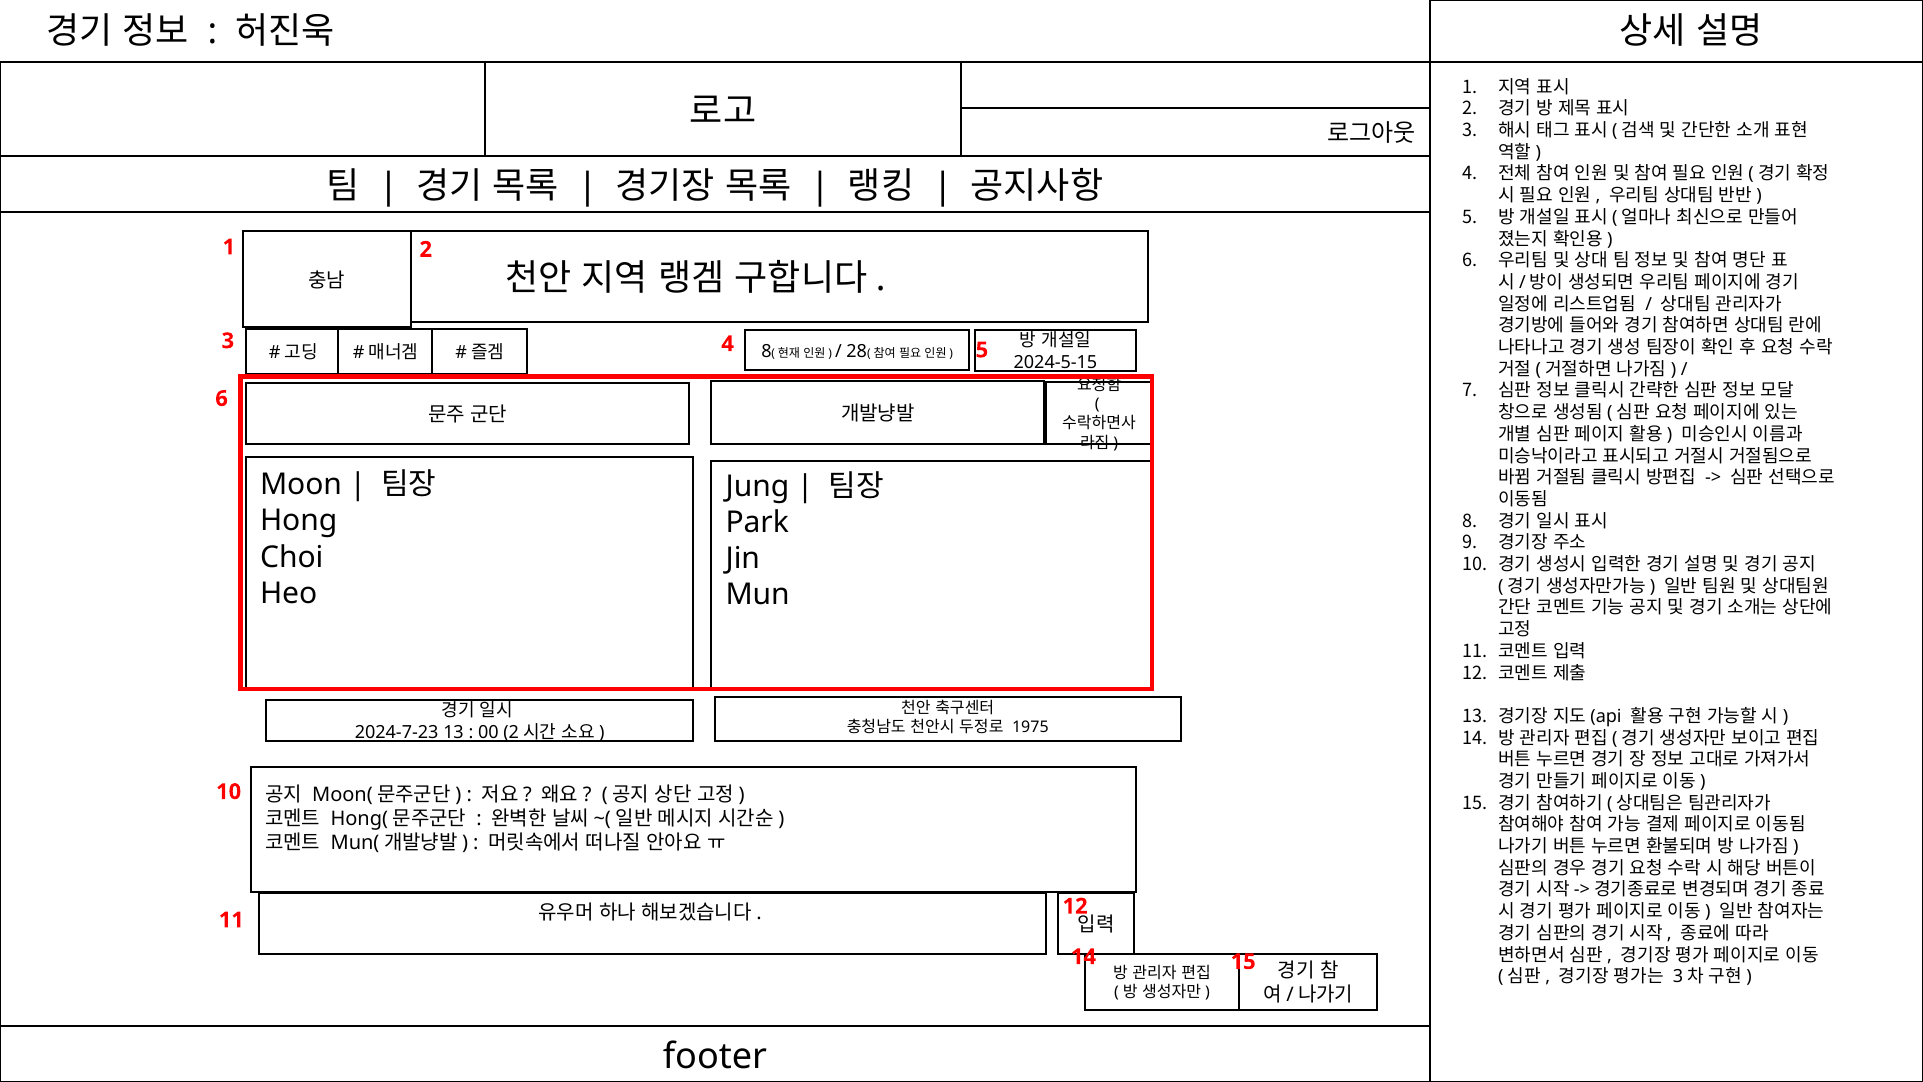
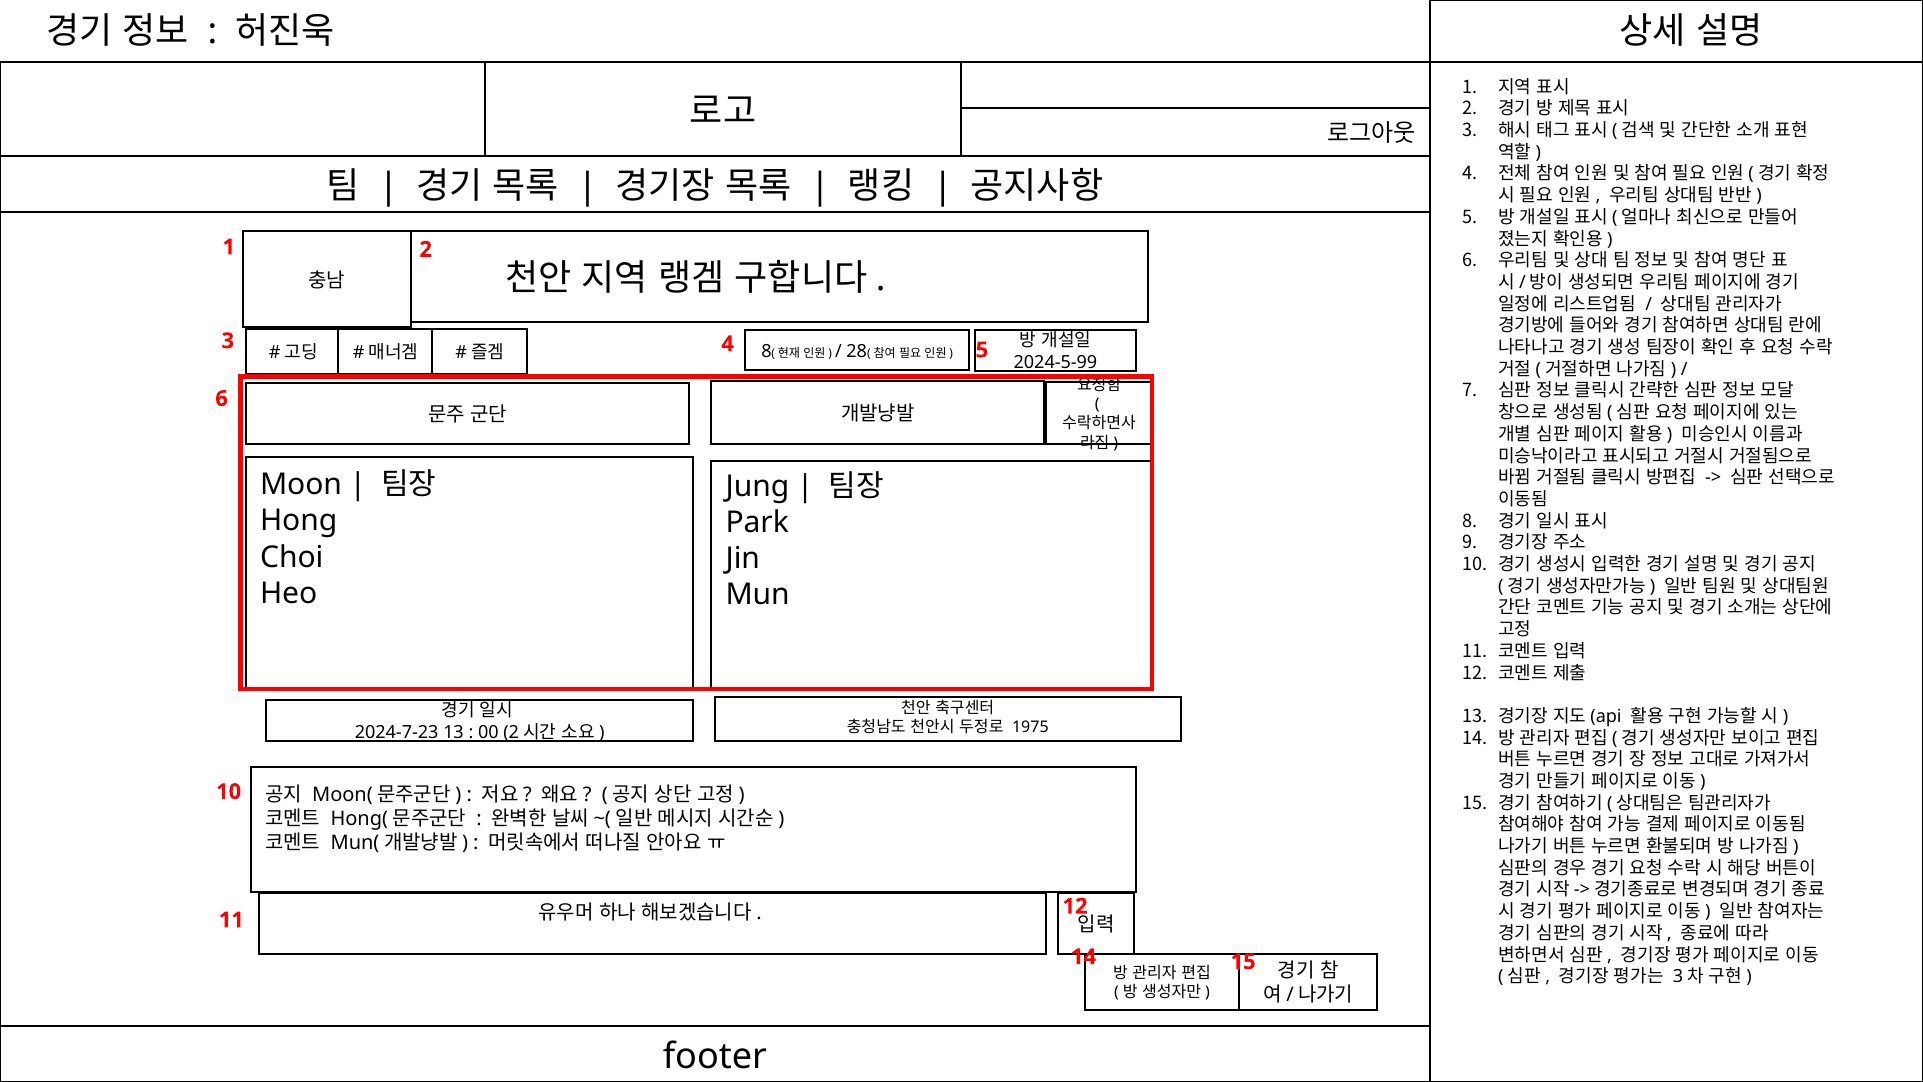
2024-5-15: 2024-5-15 -> 2024-5-99 (1055, 362)
